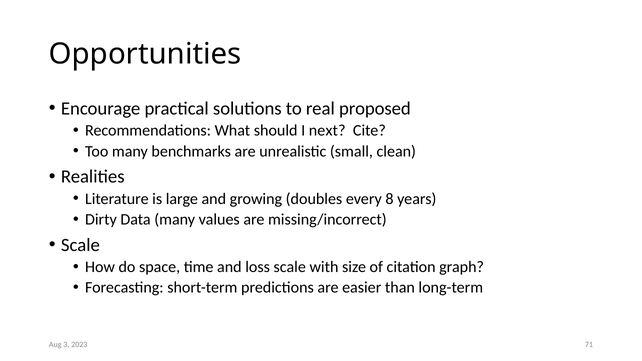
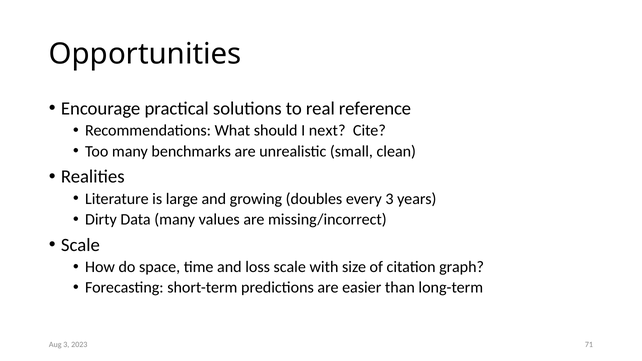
proposed: proposed -> reference (375, 109)
every 8: 8 -> 3 (389, 199)
